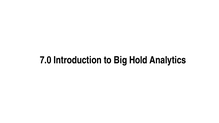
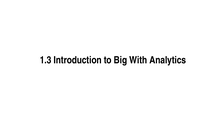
7.0: 7.0 -> 1.3 (46, 60)
Hold: Hold -> With (138, 60)
